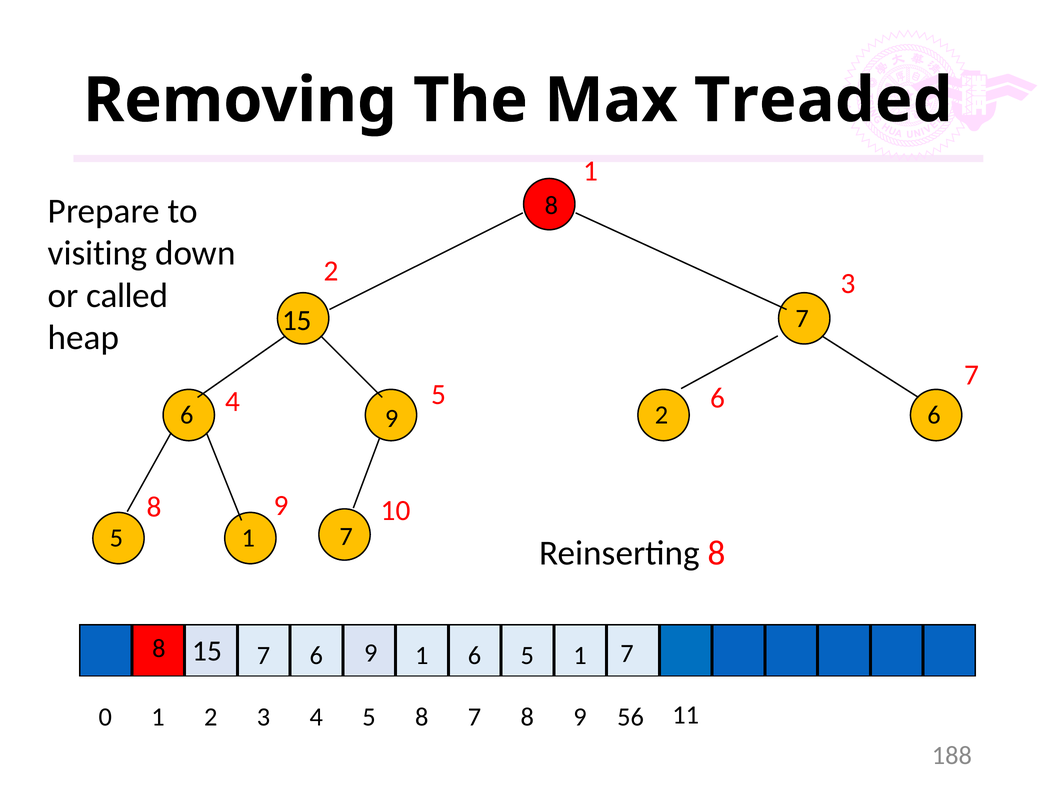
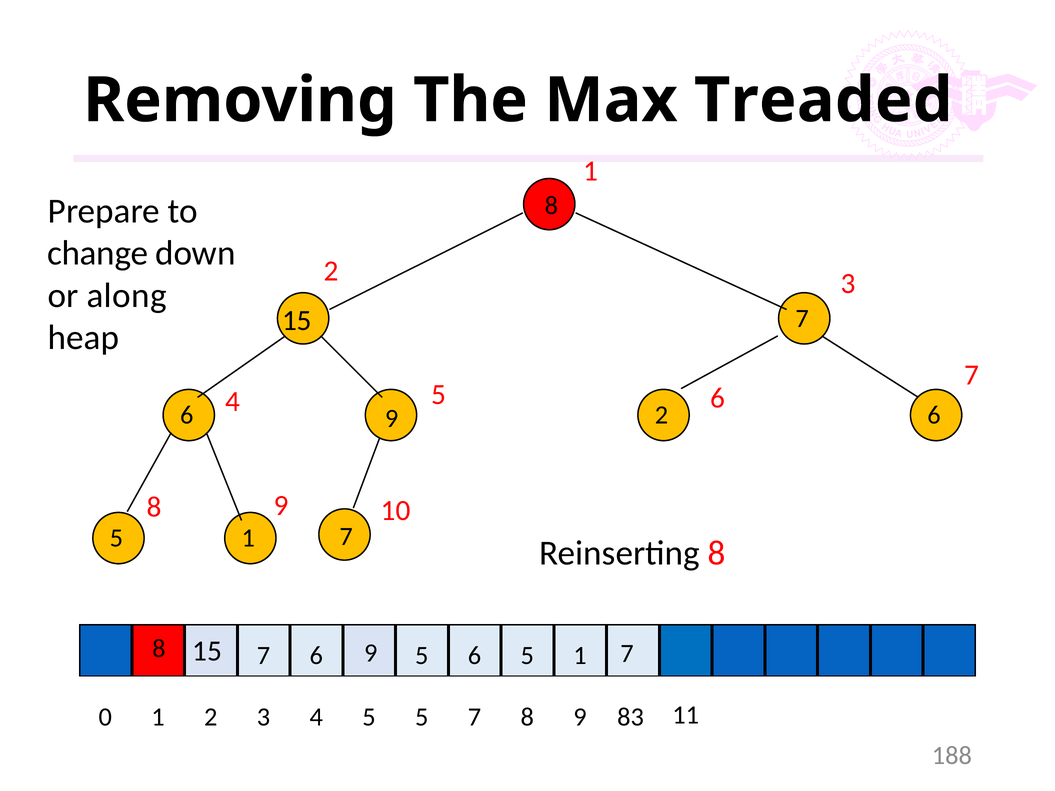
visiting: visiting -> change (98, 253)
called: called -> along (127, 296)
8 7 6 1: 1 -> 5 (422, 656)
5 8: 8 -> 5 (422, 718)
56: 56 -> 83 (631, 718)
